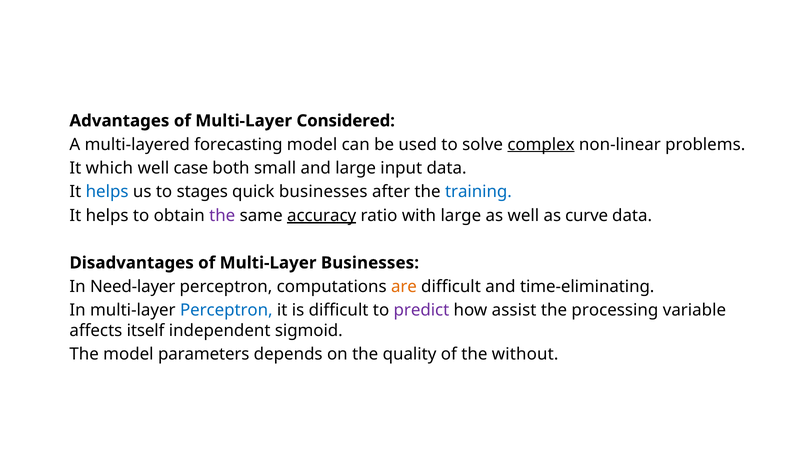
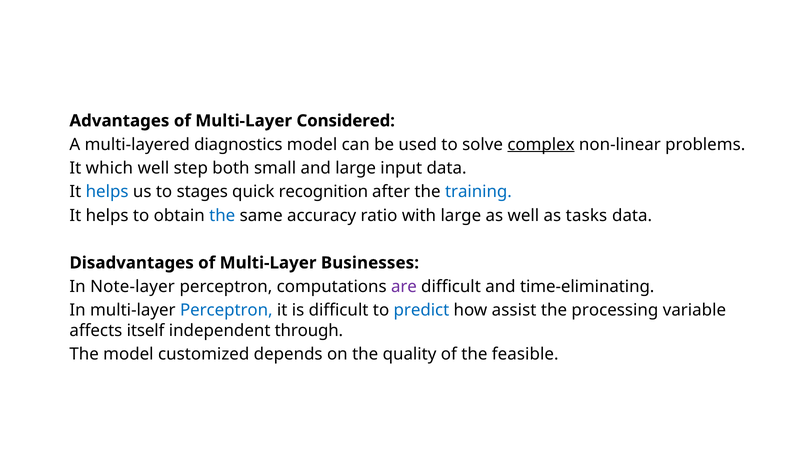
forecasting: forecasting -> diagnostics (238, 145)
case: case -> step (191, 168)
quick businesses: businesses -> recognition (323, 192)
the colour: purple -> blue (222, 216)
accuracy underline: present -> none (322, 216)
curve: curve -> tasks (586, 216)
Need-layer: Need-layer -> Note-layer (133, 287)
are colour: orange -> purple (404, 287)
predict colour: purple -> blue (421, 310)
sigmoid: sigmoid -> through (309, 331)
parameters: parameters -> customized (204, 354)
without: without -> feasible (525, 354)
